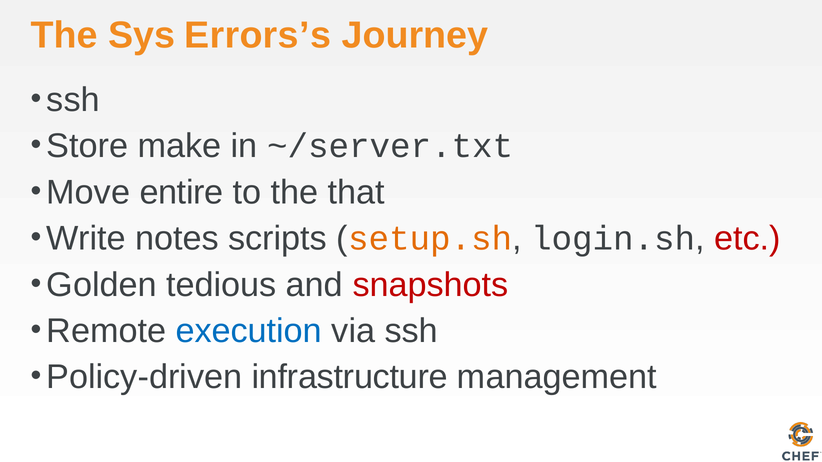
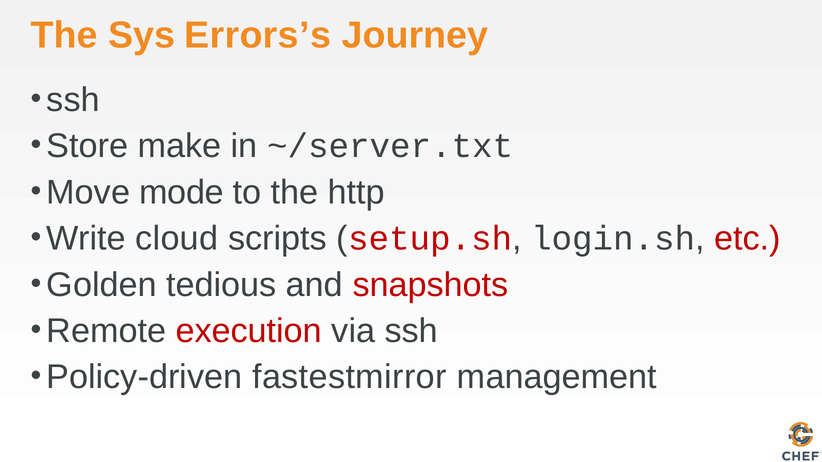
entire: entire -> mode (182, 192)
that: that -> http (356, 192)
notes: notes -> cloud (177, 239)
setup.sh colour: orange -> red (430, 239)
execution colour: blue -> red (249, 331)
infrastructure: infrastructure -> fastestmirror (349, 377)
